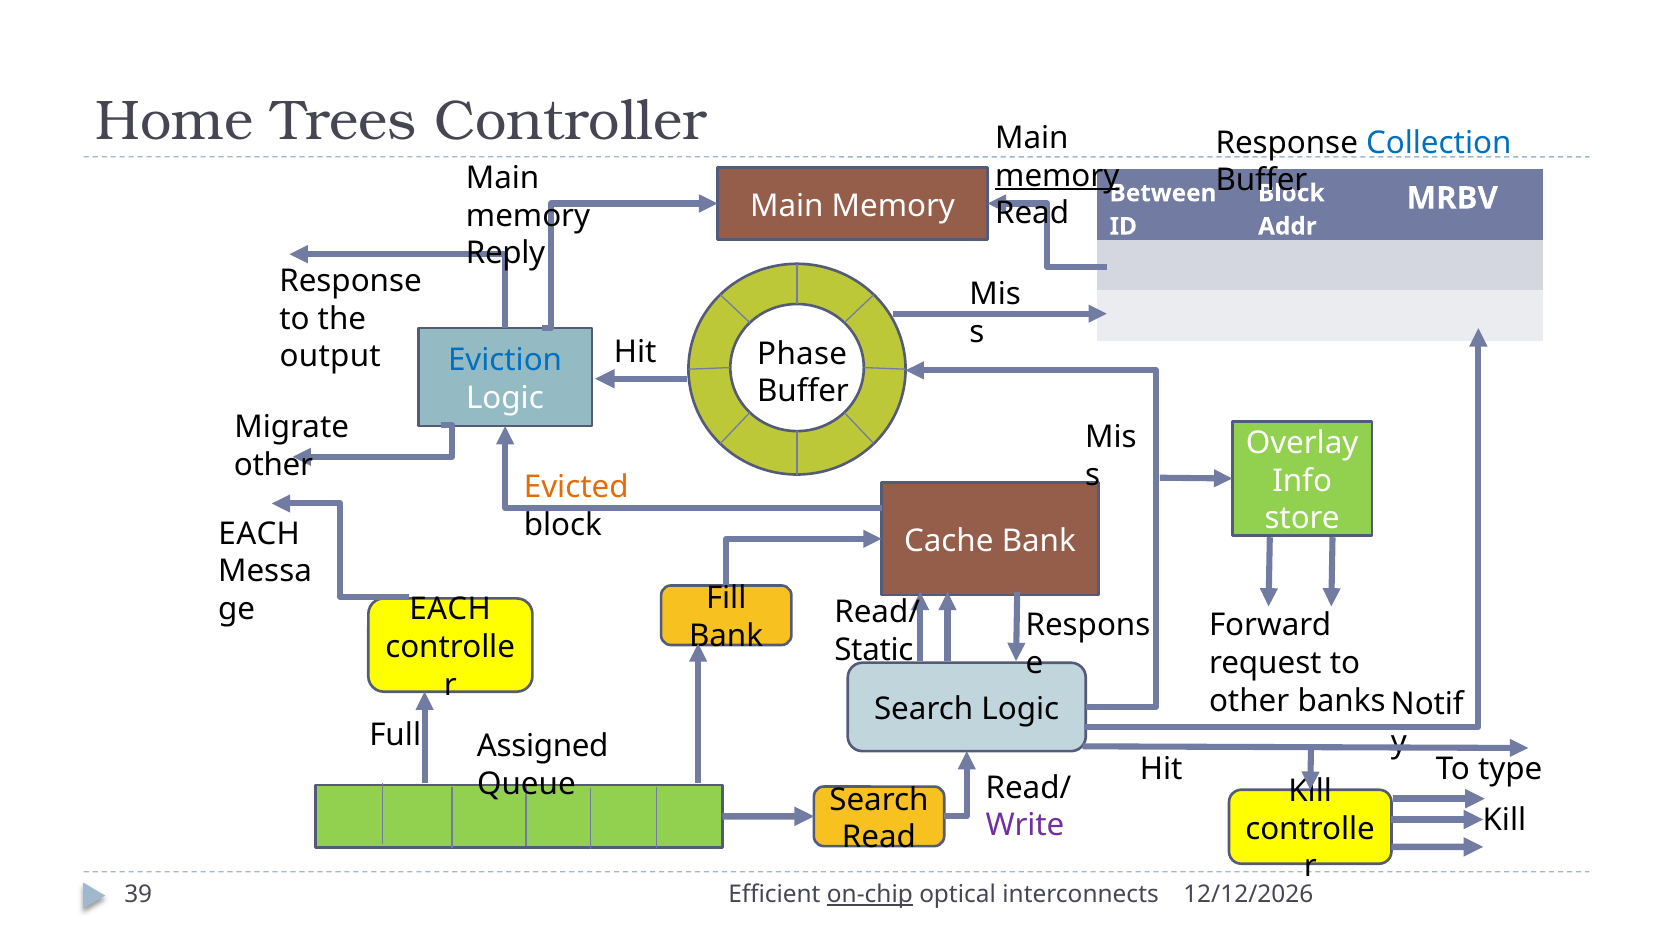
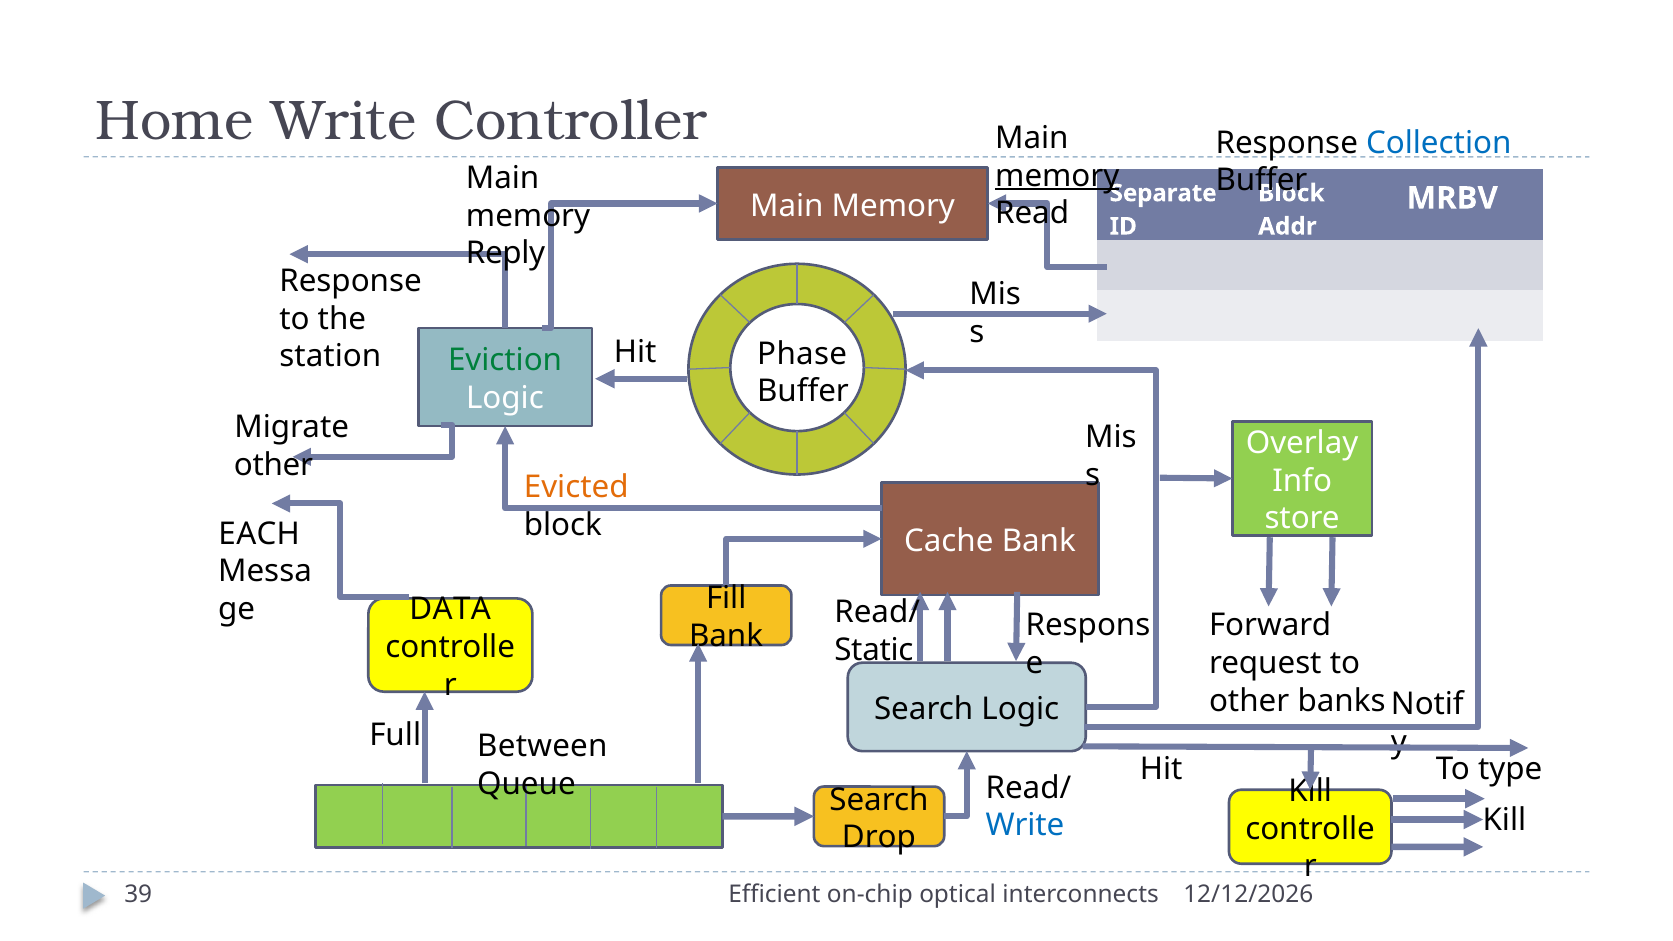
Home Trees: Trees -> Write (344, 121)
Between: Between -> Separate (1163, 193)
output: output -> station (330, 357)
Eviction colour: blue -> green (505, 361)
EACH: EACH -> DATA (450, 610)
Assigned: Assigned -> Between (542, 746)
Write colour: purple -> blue (1025, 826)
Read: Read -> Drop (879, 837)
on-chip underline: present -> none (870, 895)
